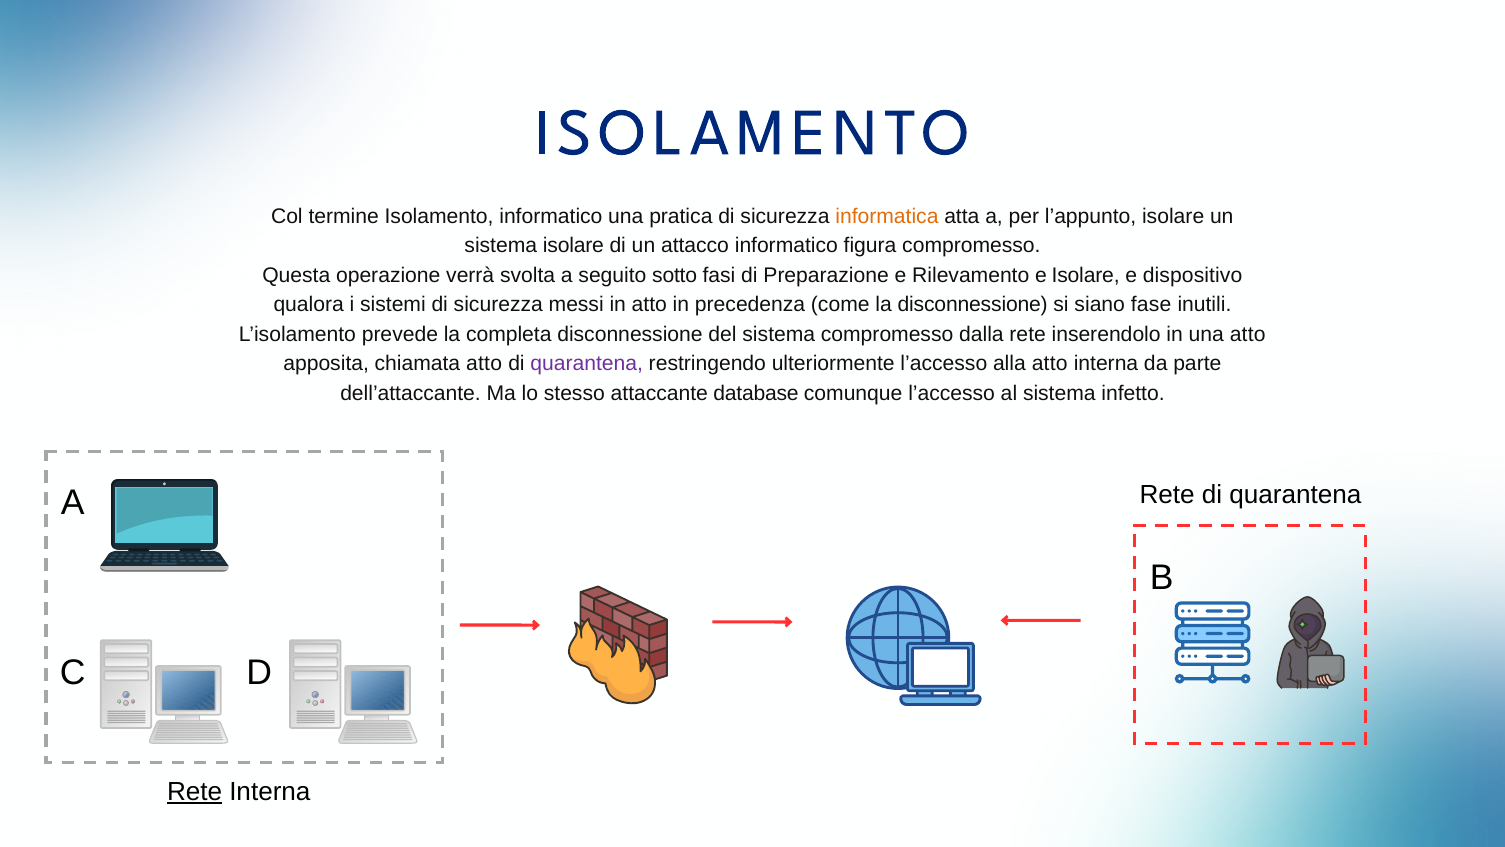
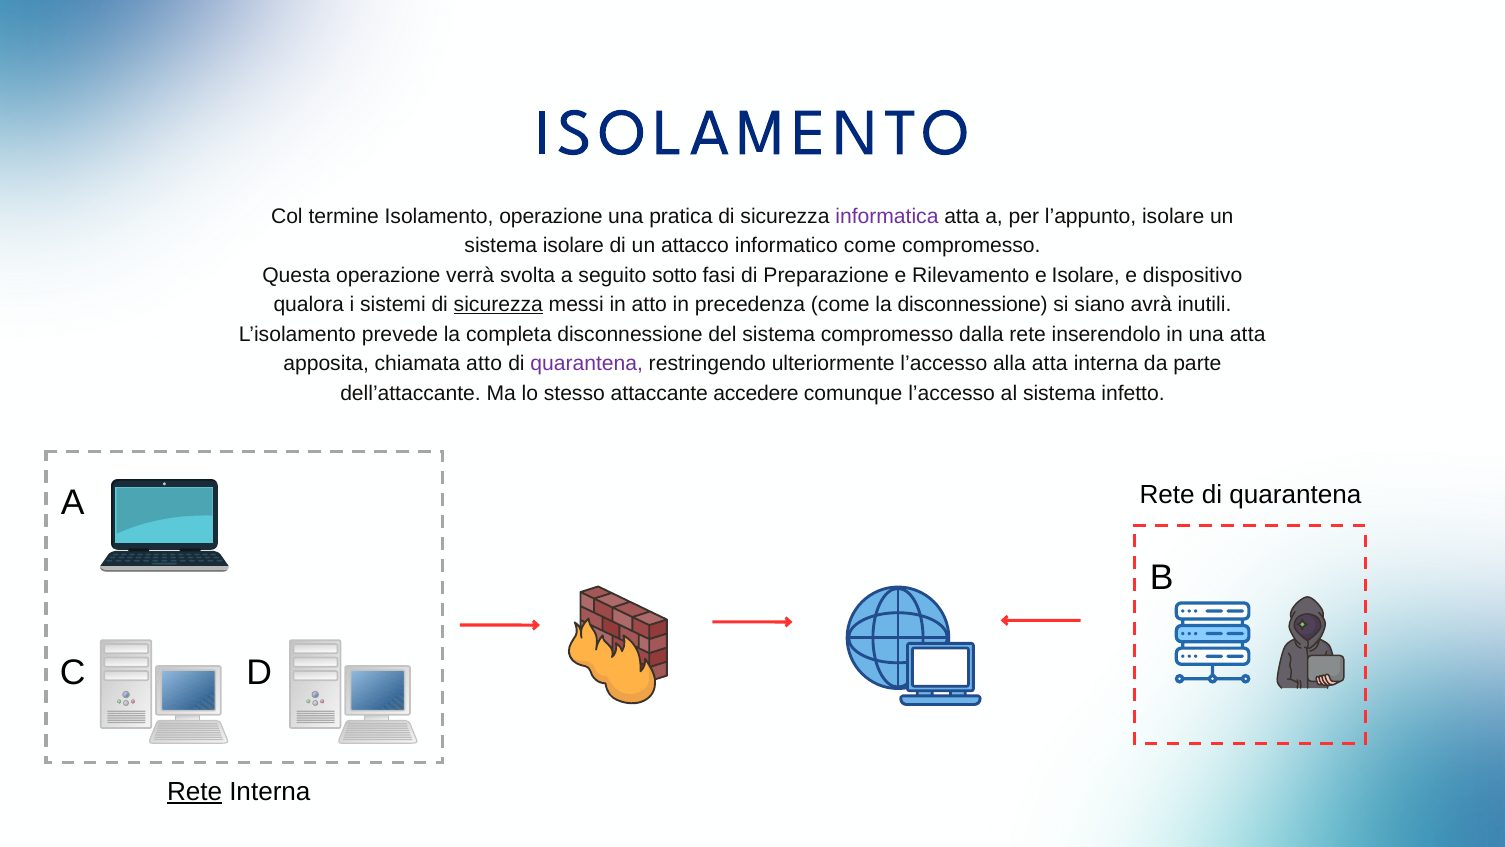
Isolamento informatico: informatico -> operazione (551, 216)
informatica colour: orange -> purple (887, 216)
informatico figura: figura -> come (870, 246)
sicurezza underline: none -> present (498, 305)
fase: fase -> avrà (1151, 305)
una atto: atto -> atta (1248, 334)
alla atto: atto -> atta (1050, 364)
database: database -> accedere (756, 393)
